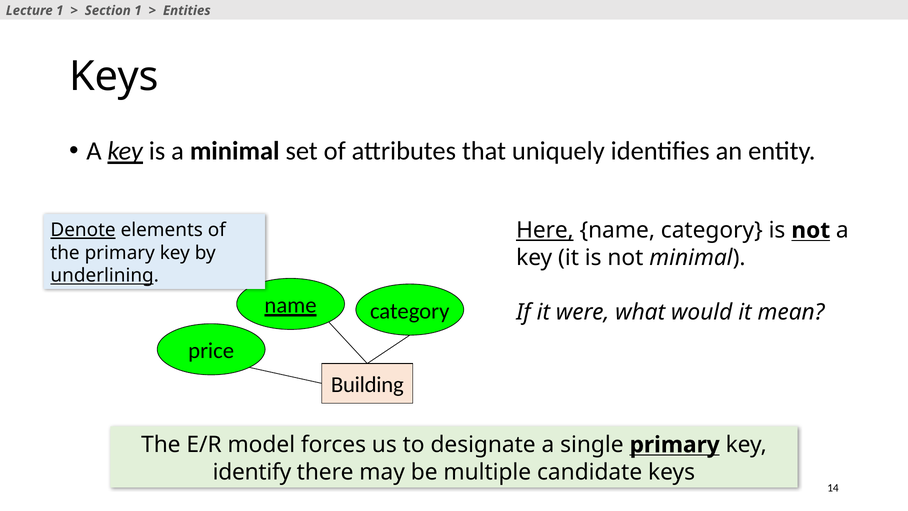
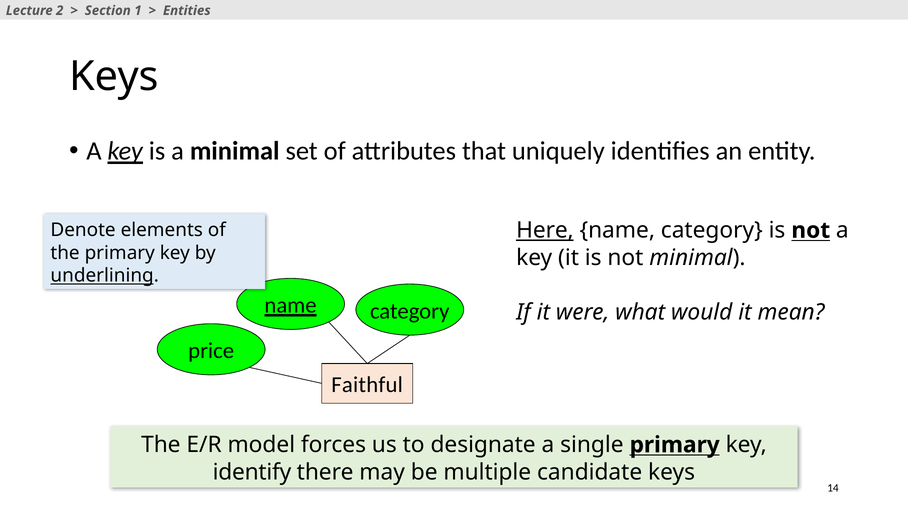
Lecture 1: 1 -> 2 (60, 11)
Denote underline: present -> none (83, 230)
Building: Building -> Faithful (367, 385)
